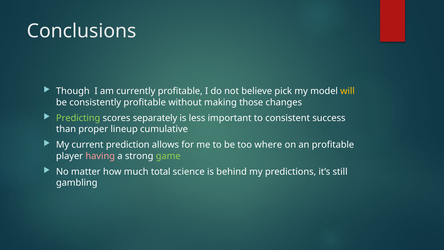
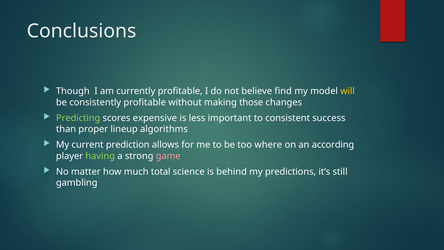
pick: pick -> find (283, 91)
separately: separately -> expensive (155, 118)
cumulative: cumulative -> algorithms (164, 129)
an profitable: profitable -> according (333, 145)
having colour: pink -> light green (100, 156)
game colour: light green -> pink (168, 156)
